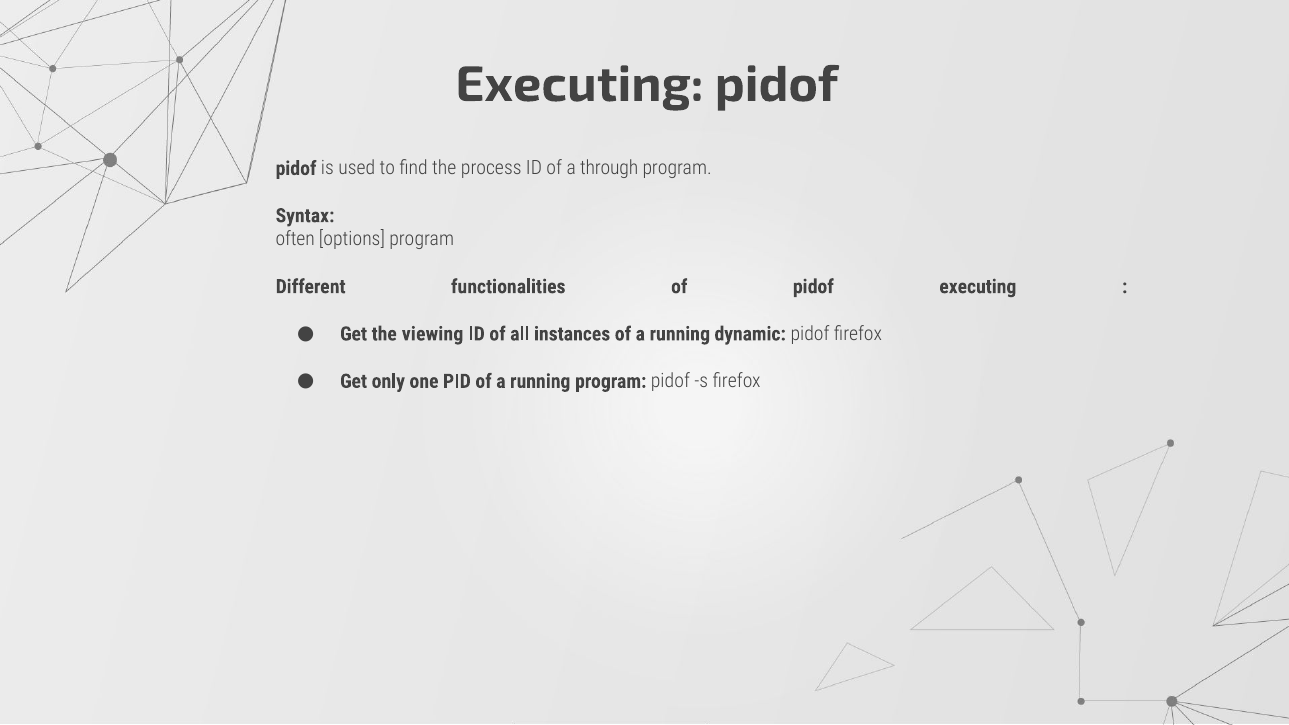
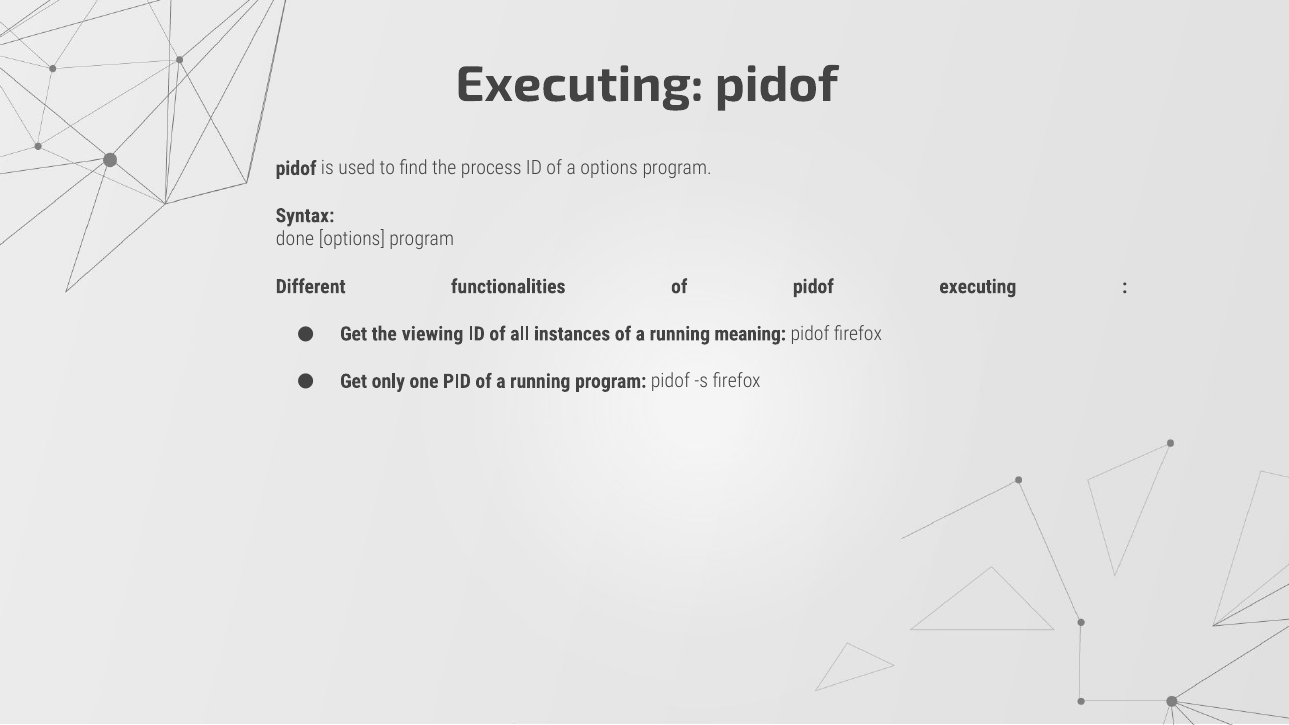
a through: through -> options (609, 168)
often: often -> done (295, 239)
dynamic: dynamic -> meaning (750, 334)
